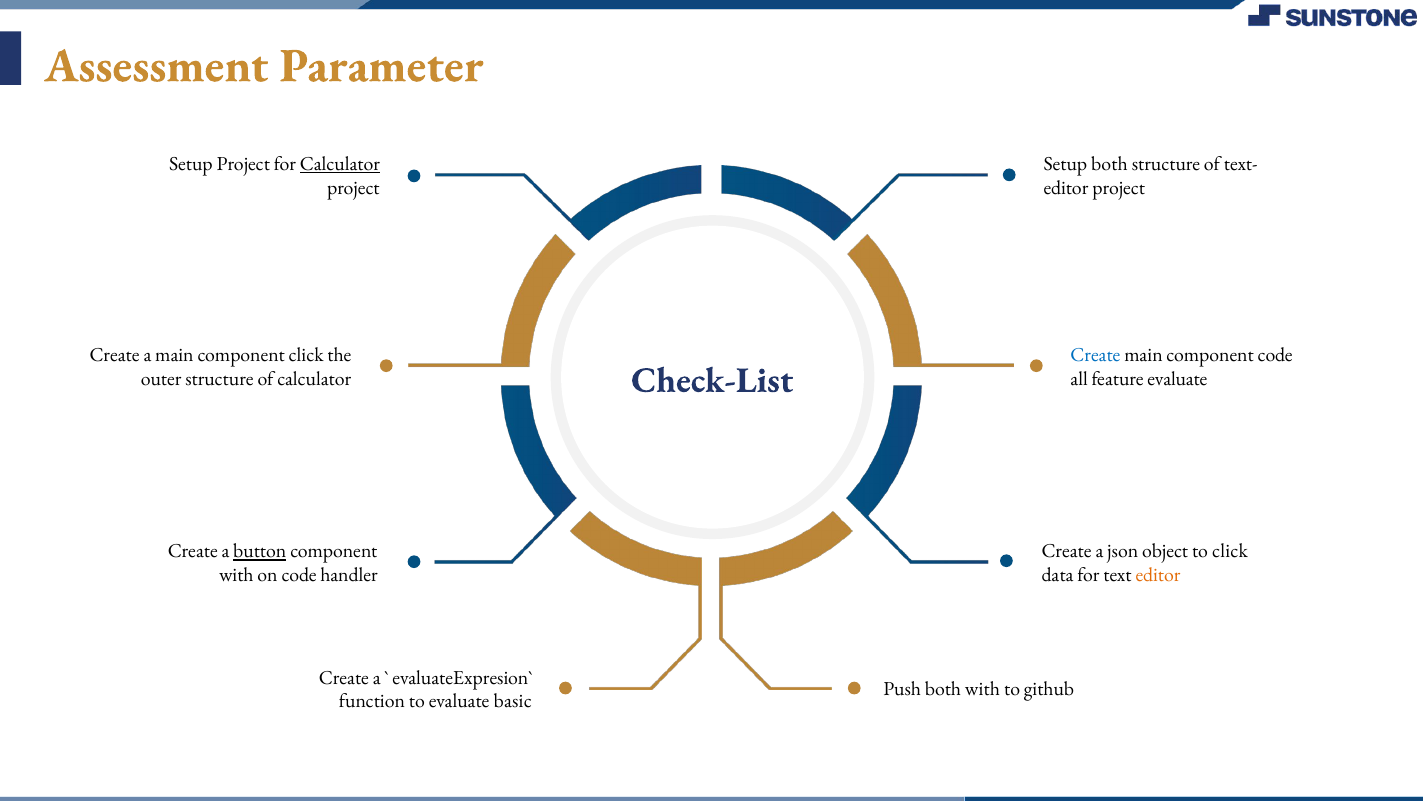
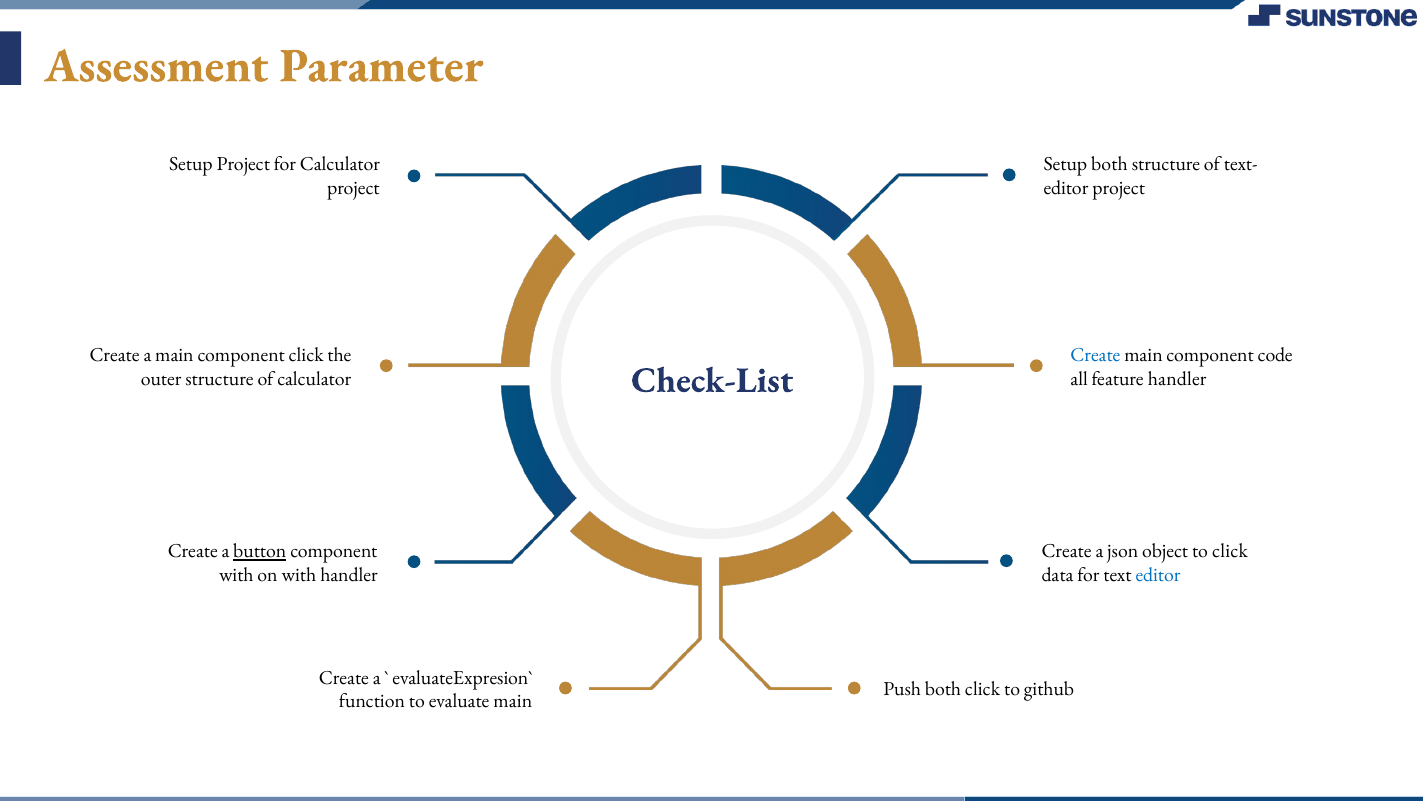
Calculator underline: present -> none (340, 164)
feature evaluate: evaluate -> handler (1177, 379)
on code: code -> with (299, 575)
editor colour: orange -> blue (1158, 575)
both with: with -> click (983, 689)
evaluate basic: basic -> main (513, 701)
